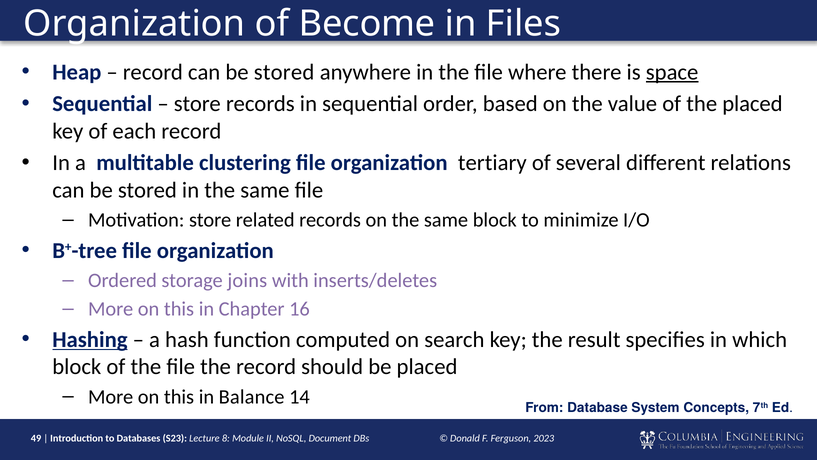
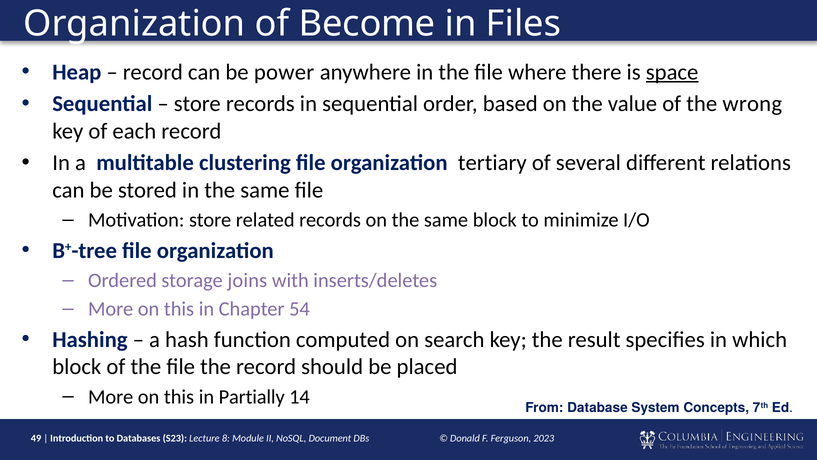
record can be stored: stored -> power (284, 72)
the placed: placed -> wrong (752, 104)
16: 16 -> 54 (299, 309)
Hashing underline: present -> none (90, 339)
Balance: Balance -> Partially (252, 396)
